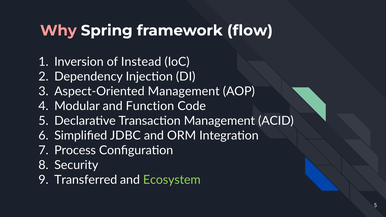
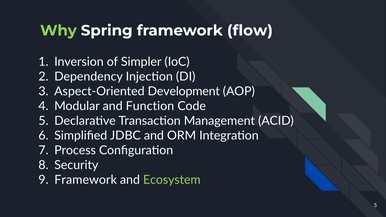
Why colour: pink -> light green (58, 31)
Instead: Instead -> Simpler (141, 62)
Aspect-Oriented Management: Management -> Development (184, 91)
Transferred: Transferred -> Framework (86, 180)
